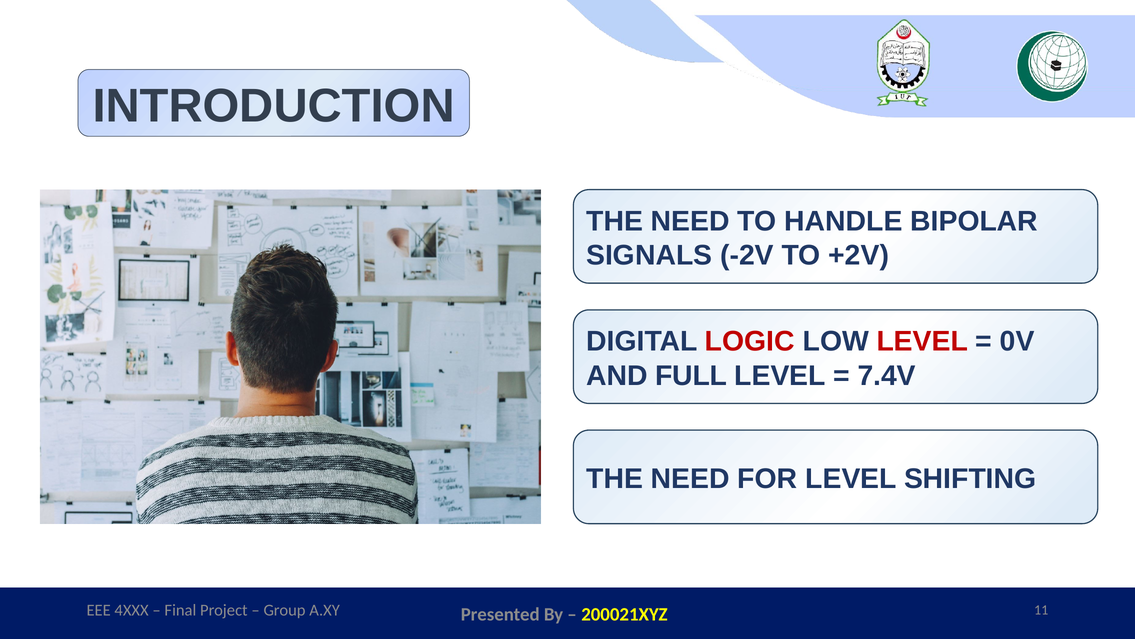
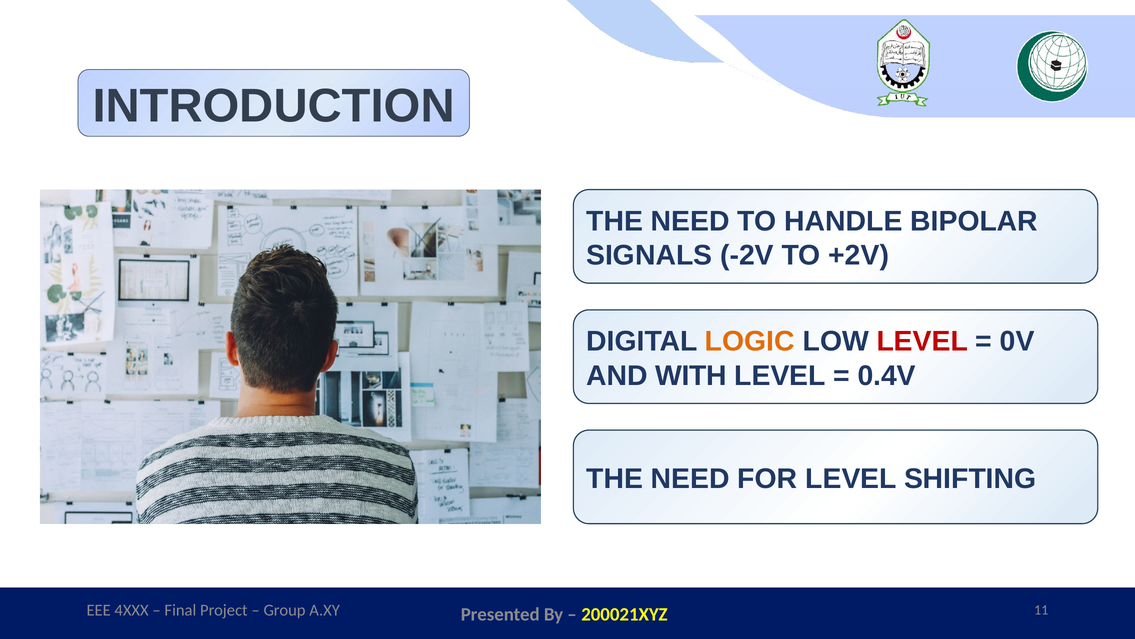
LOGIC colour: red -> orange (750, 341)
FULL: FULL -> WITH (691, 375)
7.4V: 7.4V -> 0.4V (887, 375)
